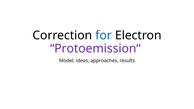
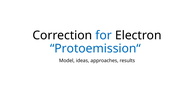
Protoemission“ colour: purple -> blue (95, 48)
